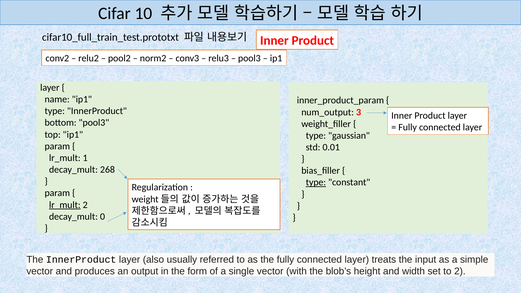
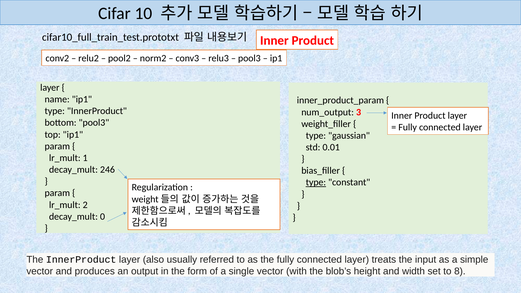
268: 268 -> 246 (107, 170)
lr_mult underline: present -> none (65, 205)
to 2: 2 -> 8 (460, 271)
